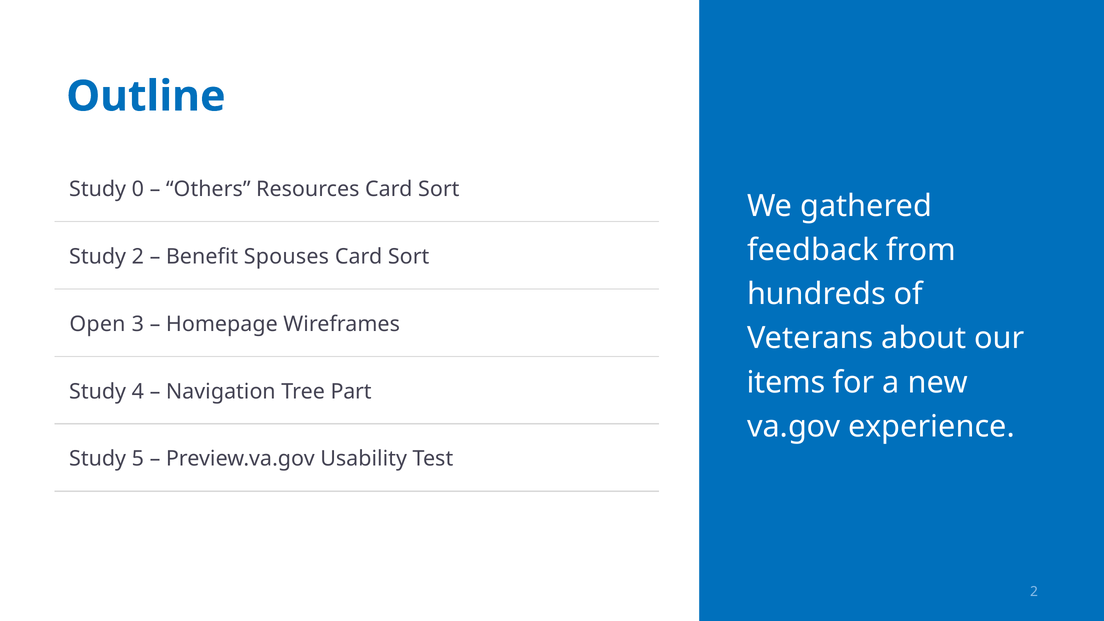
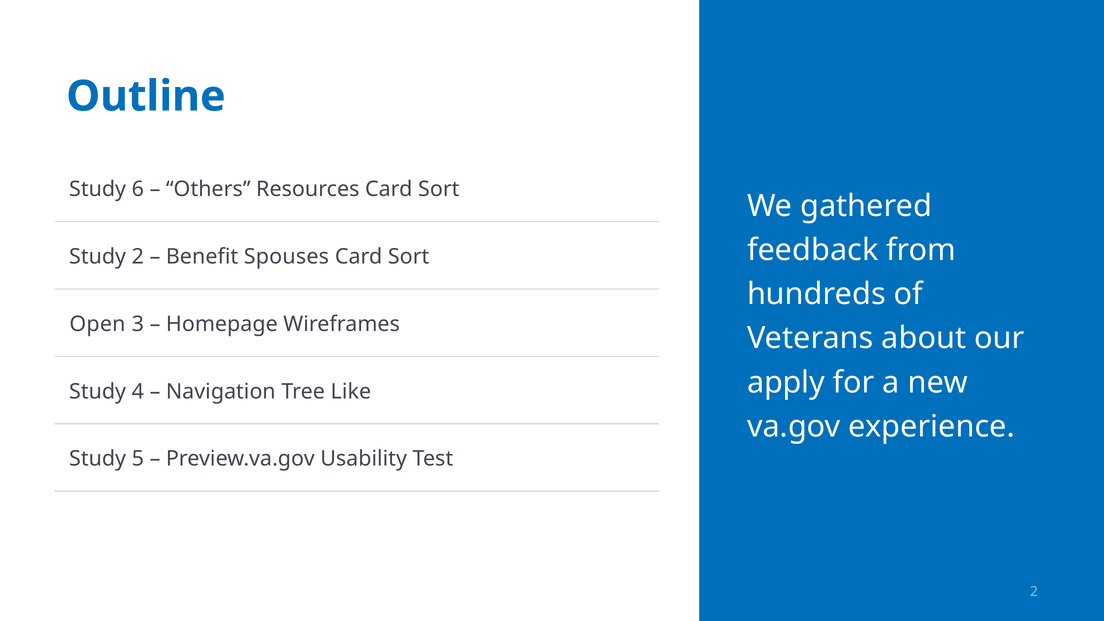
0: 0 -> 6 (138, 189)
items: items -> apply (786, 383)
Part: Part -> Like (351, 391)
